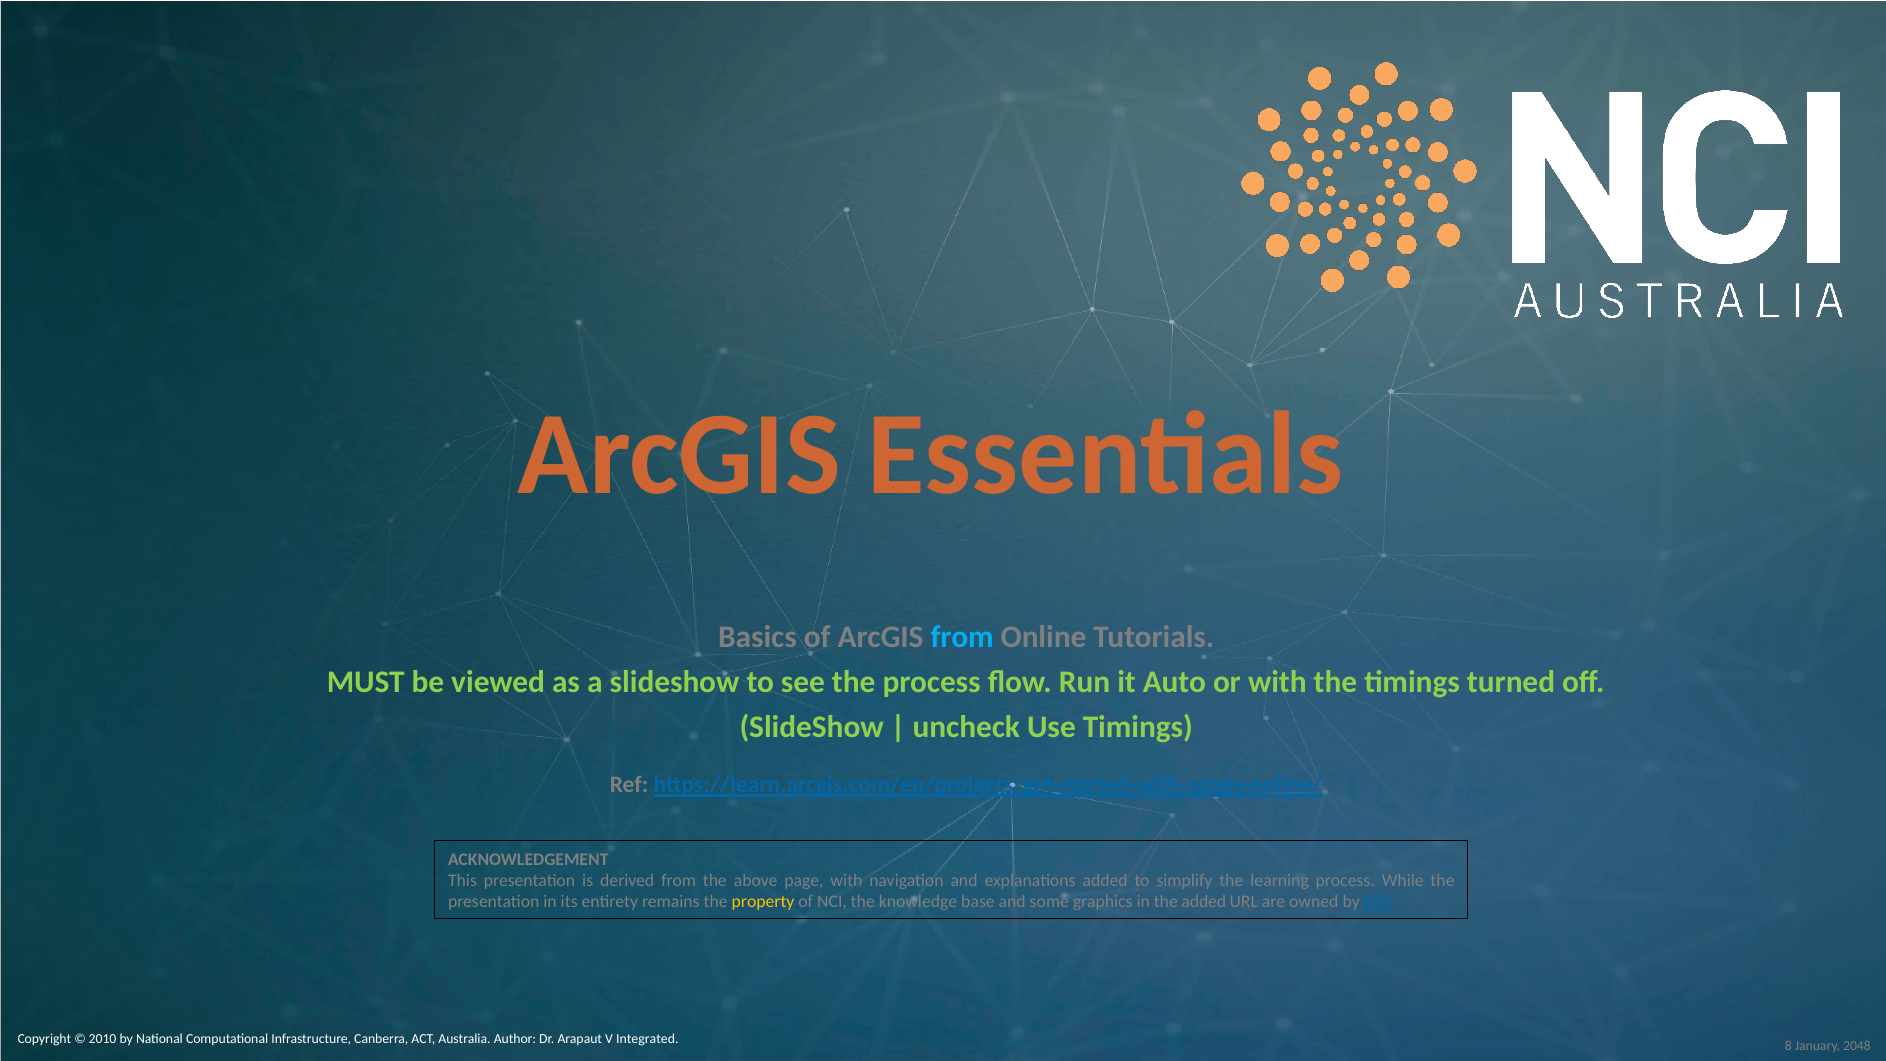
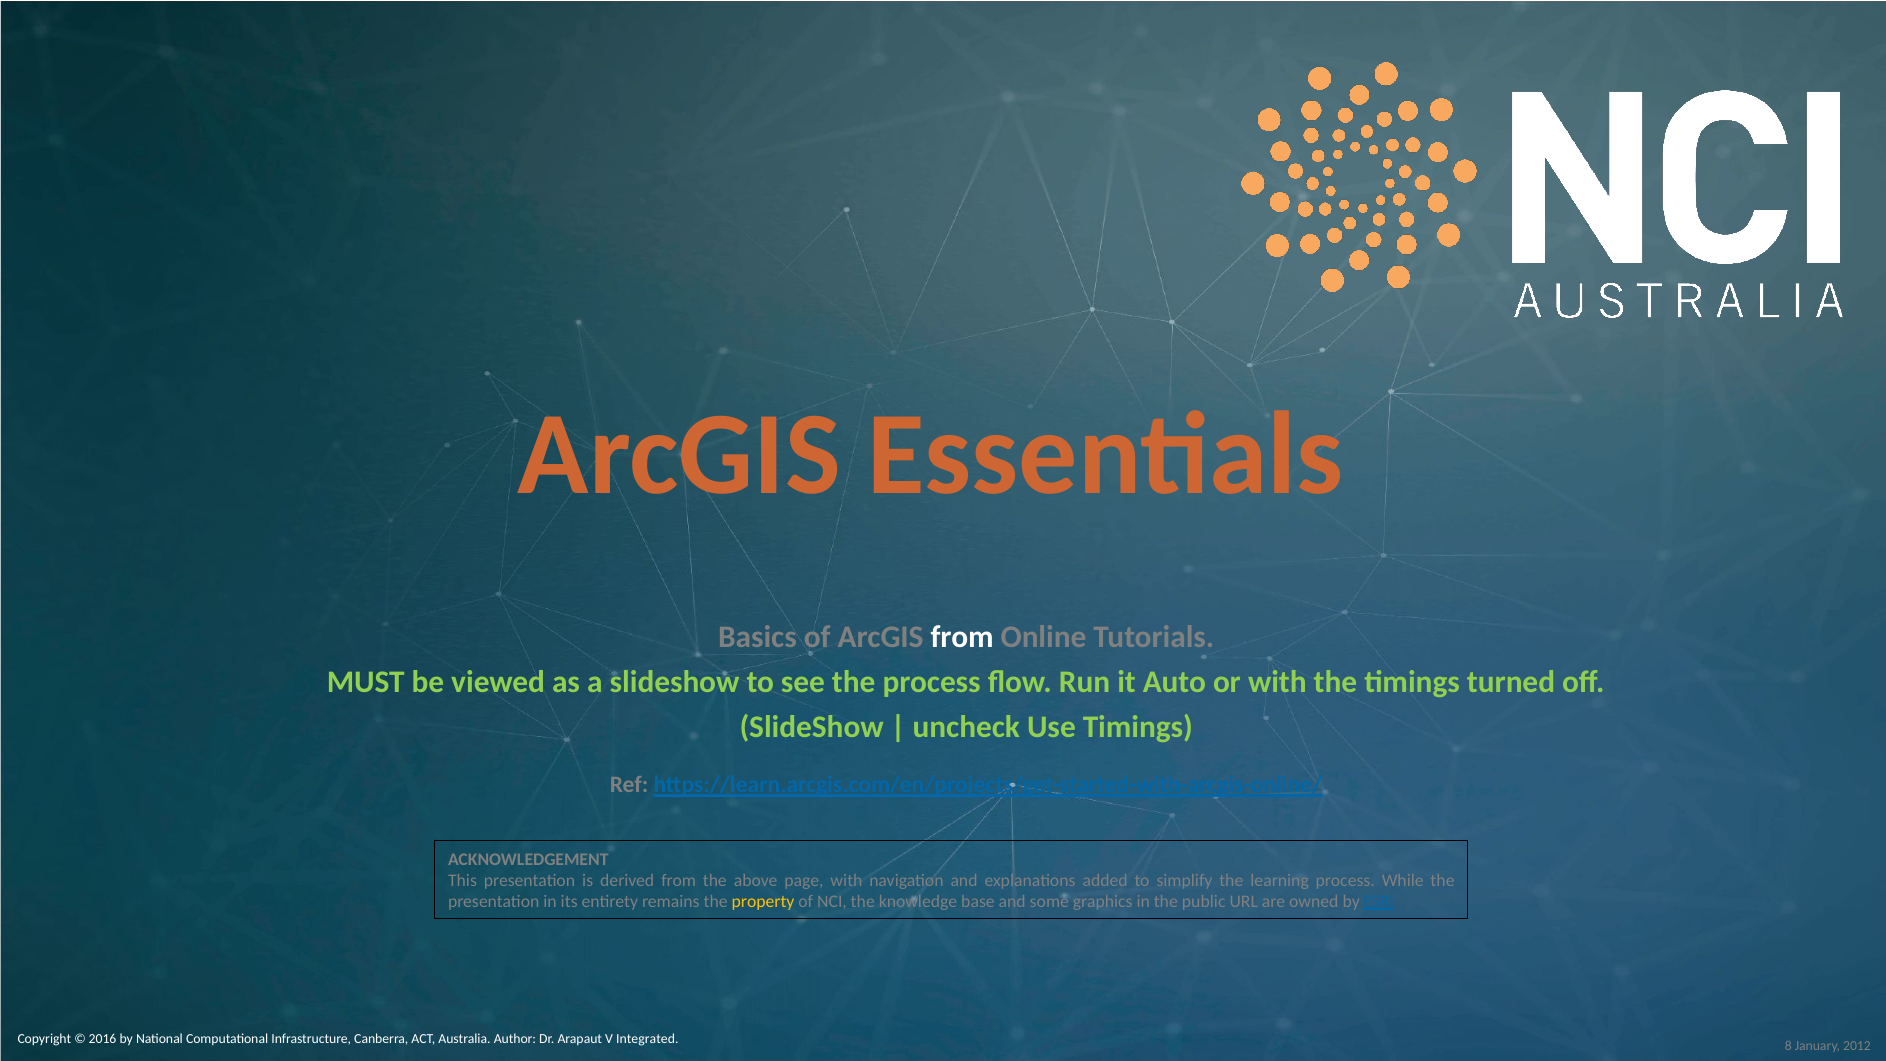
from colour: light blue -> white (962, 637)
the added: added -> public (1204, 902)
2010: 2010 -> 2016 (103, 1039)
2048: 2048 -> 2012 (1857, 1046)
